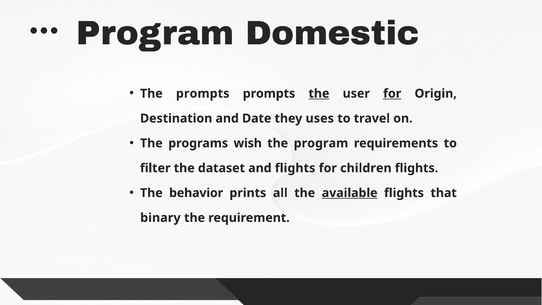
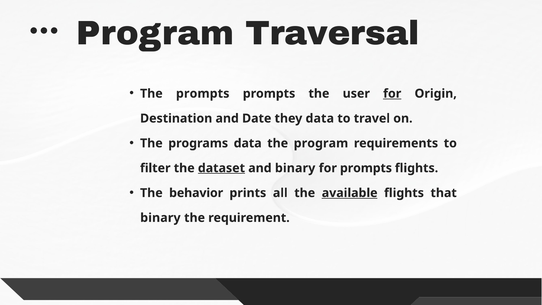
Domestic: Domestic -> Traversal (332, 33)
the underline: present -> none (319, 94)
they uses: uses -> data (320, 118)
programs wish: wish -> data (248, 143)
dataset underline: none -> present (221, 168)
and flights: flights -> binary (295, 168)
for children: children -> prompts (366, 168)
